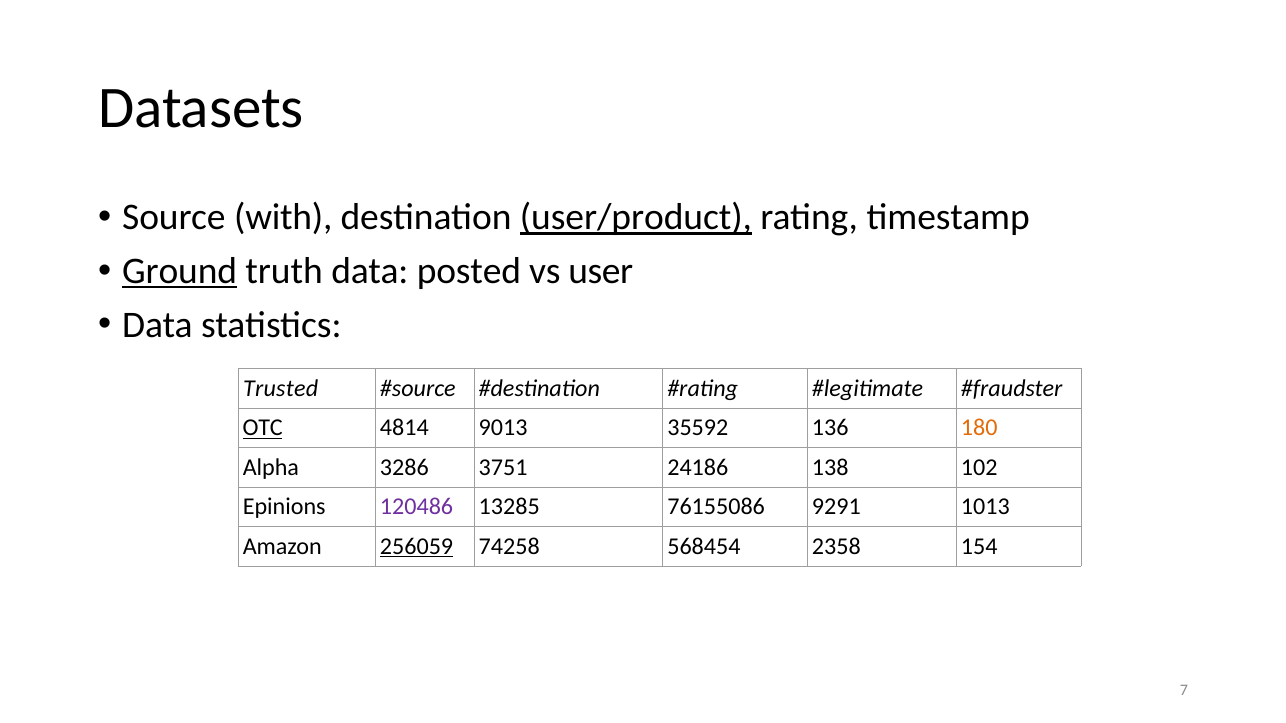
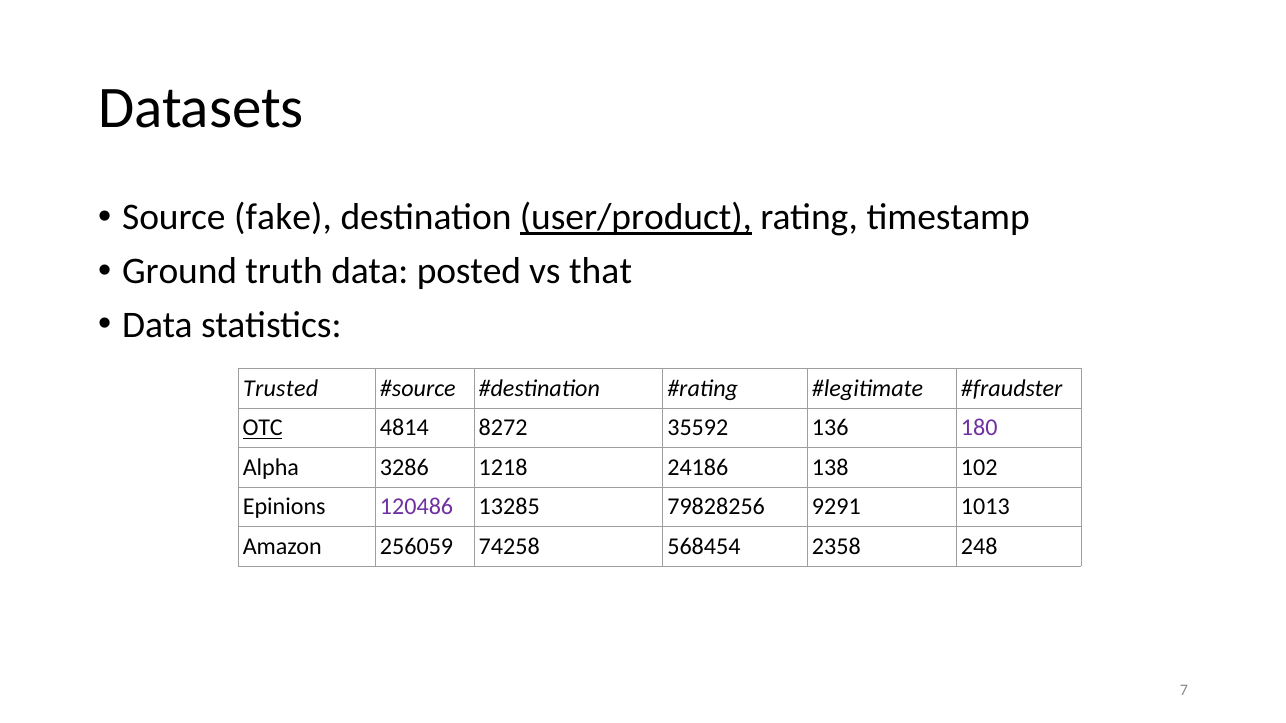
with: with -> fake (283, 217)
Ground underline: present -> none (180, 271)
user: user -> that (601, 271)
9013: 9013 -> 8272 (503, 428)
180 colour: orange -> purple (979, 428)
3751: 3751 -> 1218 (503, 468)
76155086: 76155086 -> 79828256 (716, 507)
256059 underline: present -> none (417, 547)
154: 154 -> 248 (979, 547)
